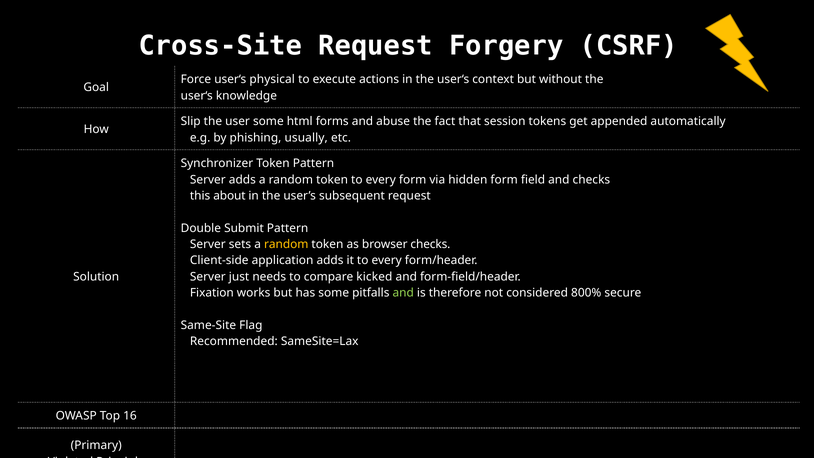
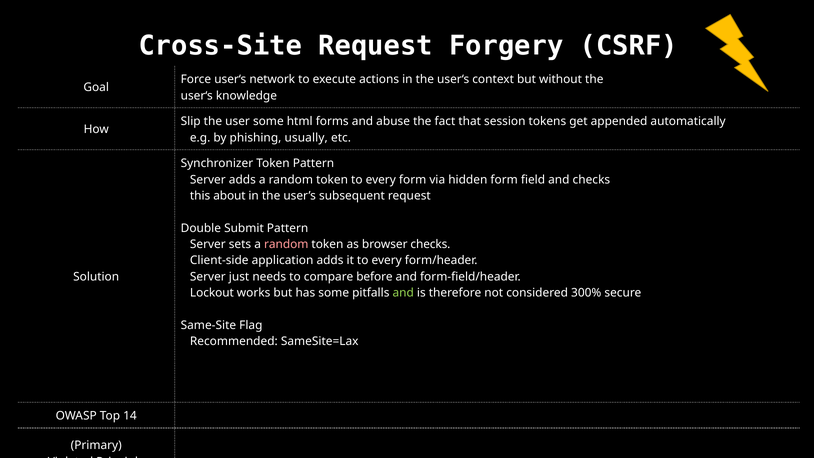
physical: physical -> network (272, 79)
random colour: yellow -> pink (286, 244)
kicked: kicked -> before (374, 277)
Fixation: Fixation -> Lockout (212, 293)
800%: 800% -> 300% (586, 293)
16: 16 -> 14 (130, 416)
